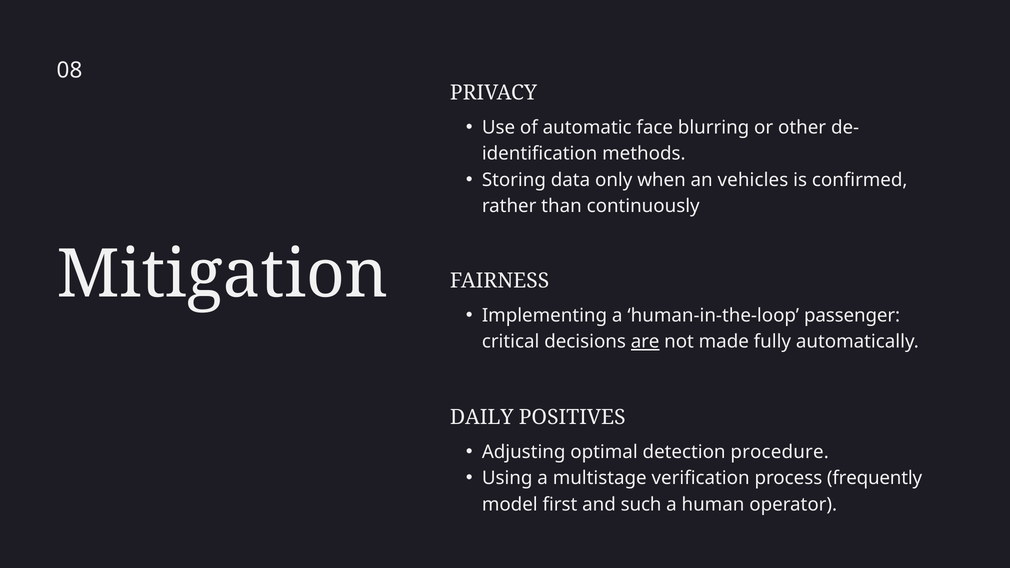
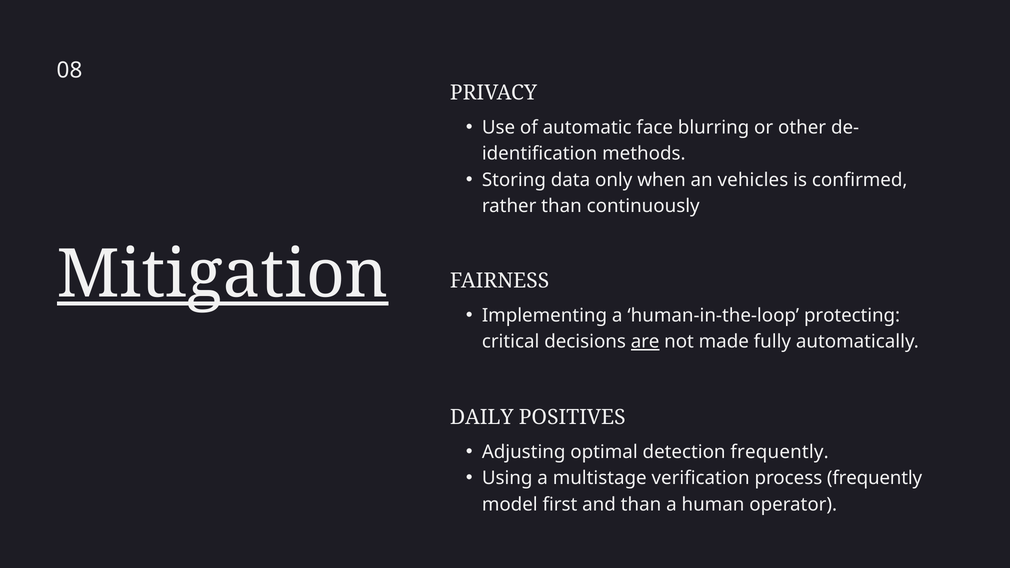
Mitigation underline: none -> present (223, 275)
passenger: passenger -> protecting (852, 316)
detection procedure: procedure -> frequently (780, 452)
and such: such -> than (641, 505)
